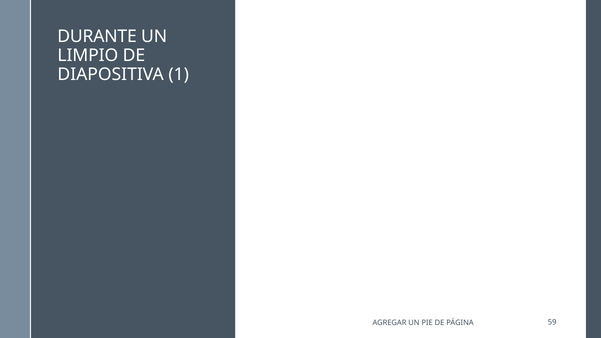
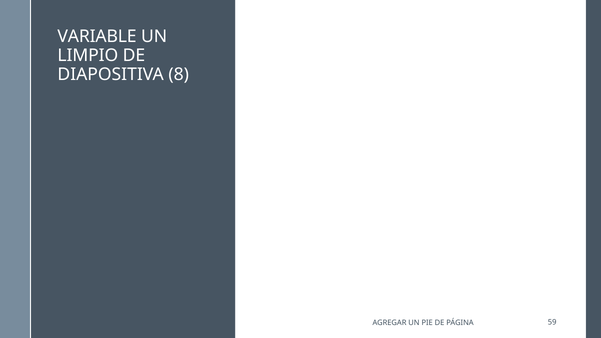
DURANTE: DURANTE -> VARIABLE (97, 37)
1: 1 -> 8 (179, 75)
